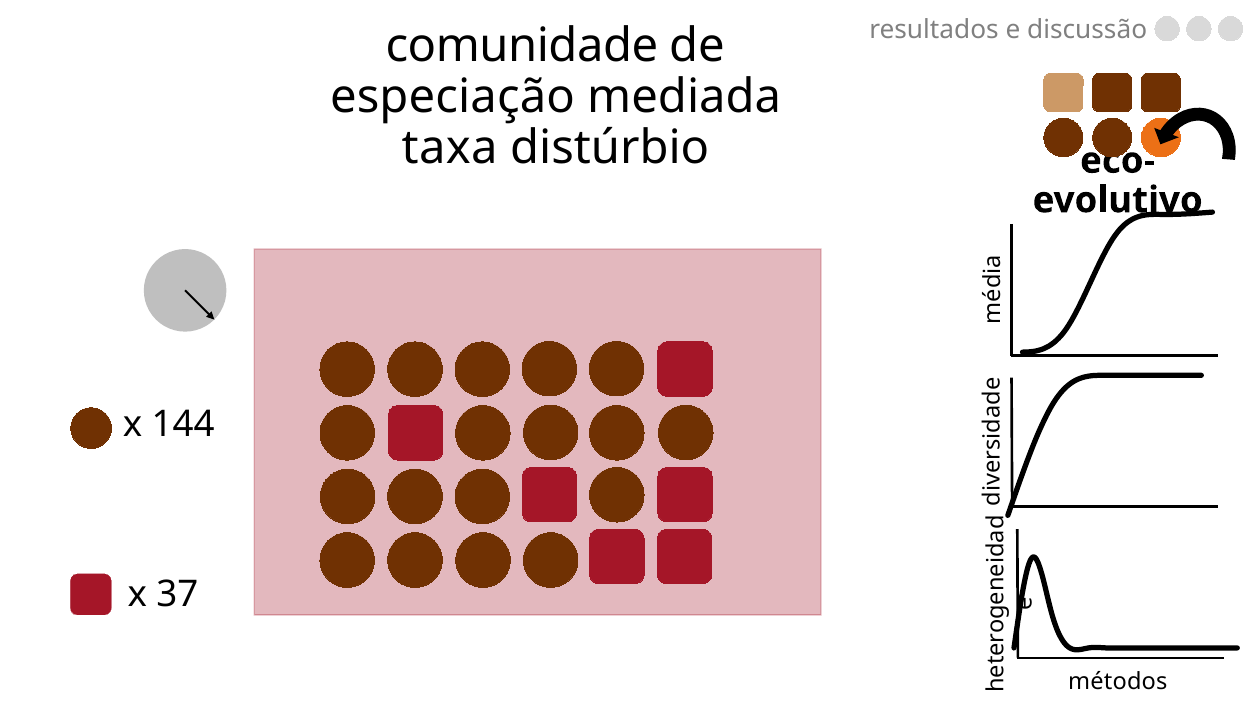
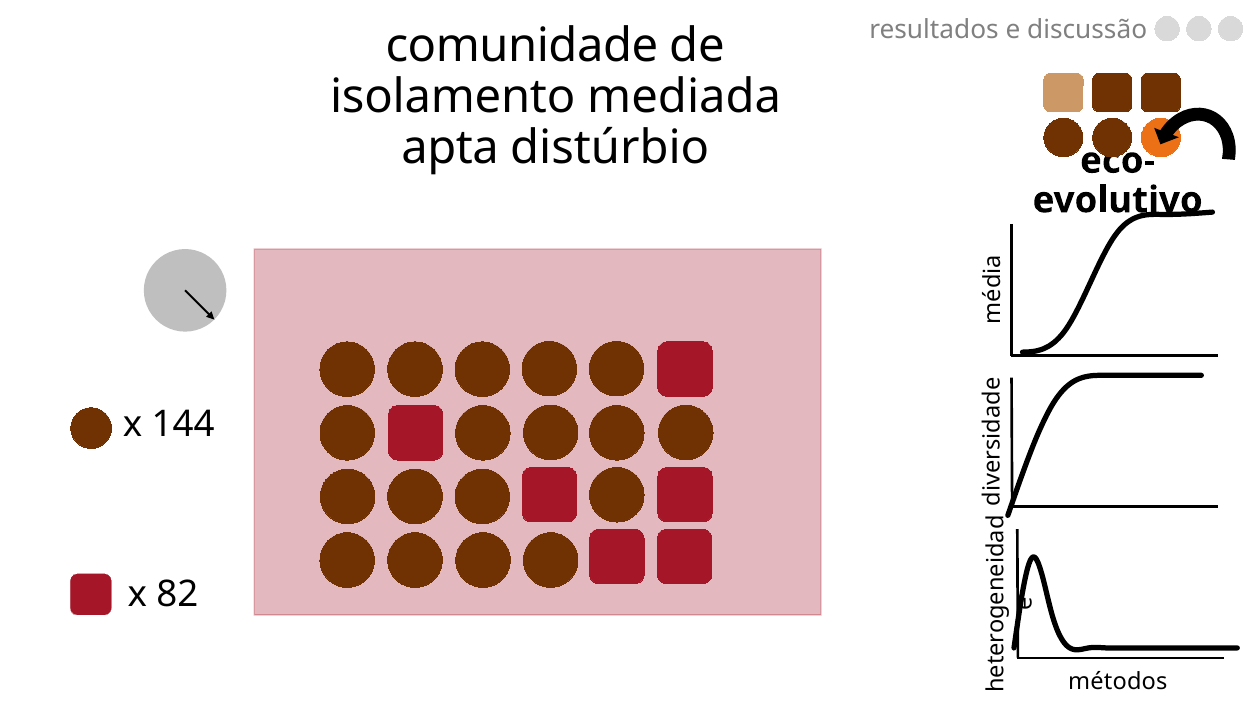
especiação: especiação -> isolamento (453, 97)
taxa: taxa -> apta (450, 148)
37: 37 -> 82 (177, 594)
